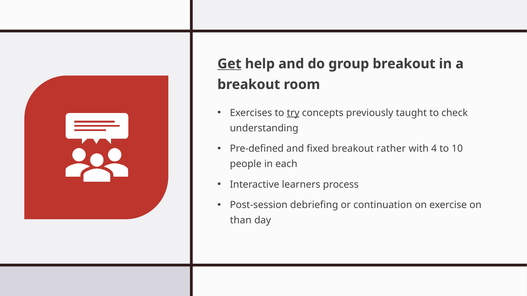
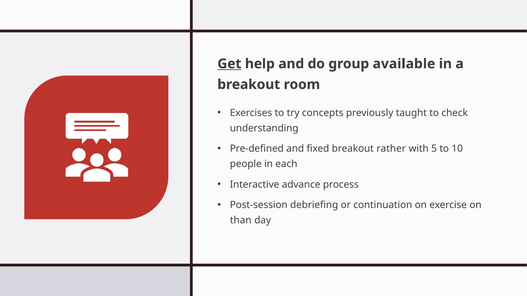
group breakout: breakout -> available (404, 64)
try underline: present -> none (293, 113)
4: 4 -> 5 (434, 149)
learners: learners -> advance (301, 185)
